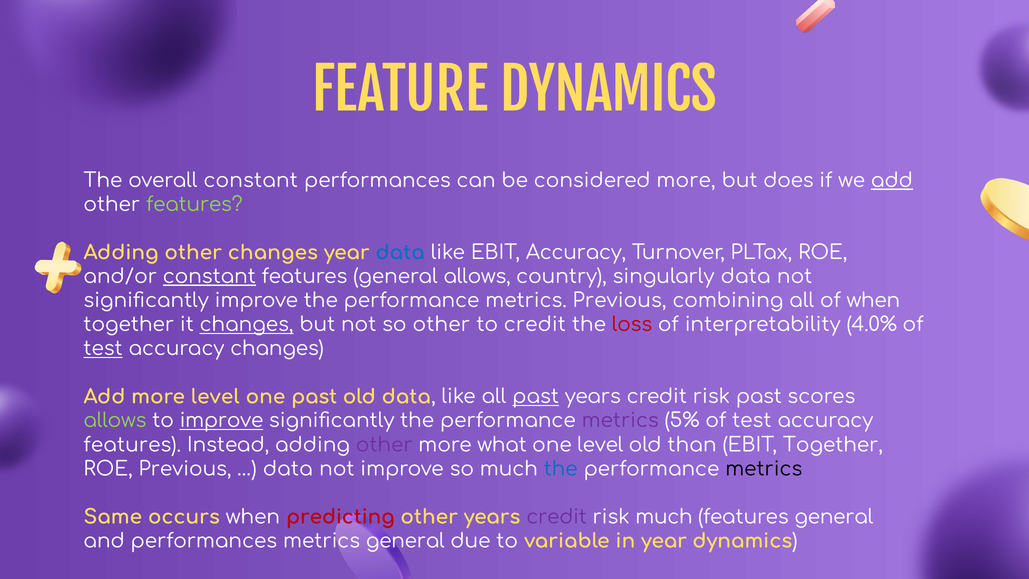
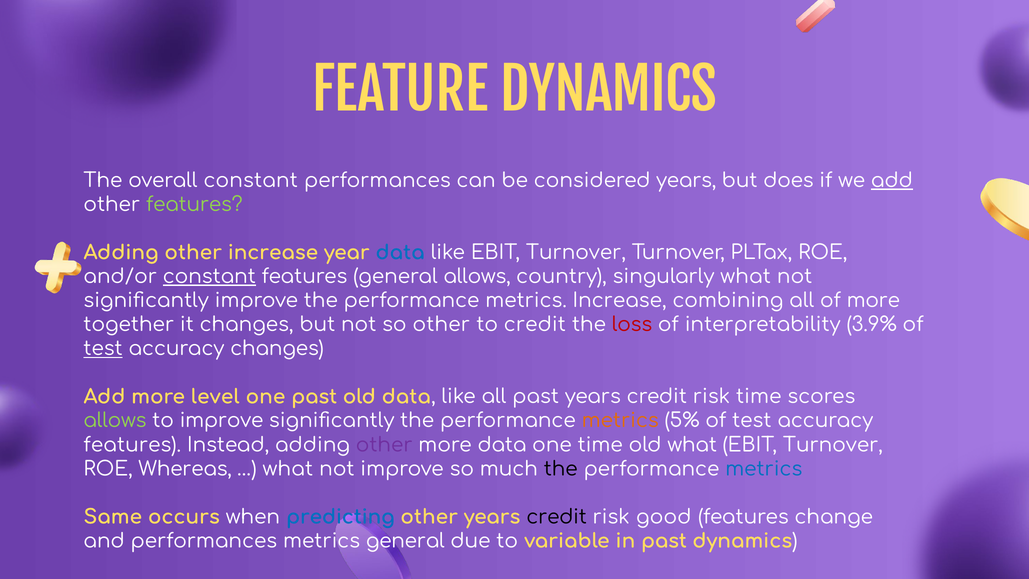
considered more: more -> years (686, 181)
other changes: changes -> increase (273, 253)
like EBIT Accuracy: Accuracy -> Turnover (576, 253)
singularly data: data -> what (746, 277)
metrics Previous: Previous -> Increase (620, 301)
of when: when -> more (873, 301)
changes underline: present -> none (247, 325)
4.0%: 4.0% -> 3.9% (872, 325)
past underline: present -> none (536, 397)
risk past: past -> time (759, 397)
improve underline: present -> none (222, 421)
metrics colour: purple -> orange (620, 421)
more what: what -> data (502, 445)
one level: level -> time (600, 445)
old than: than -> what (692, 445)
Together: Together -> Turnover (833, 445)
ROE Previous: Previous -> Whereas (185, 469)
data: data -> what (288, 469)
the colour: blue -> black (561, 469)
metrics colour: black -> blue (764, 469)
predicting colour: red -> blue (340, 517)
credit colour: purple -> black (557, 517)
risk much: much -> good (664, 517)
general: general -> change (834, 517)
in year: year -> past (664, 541)
